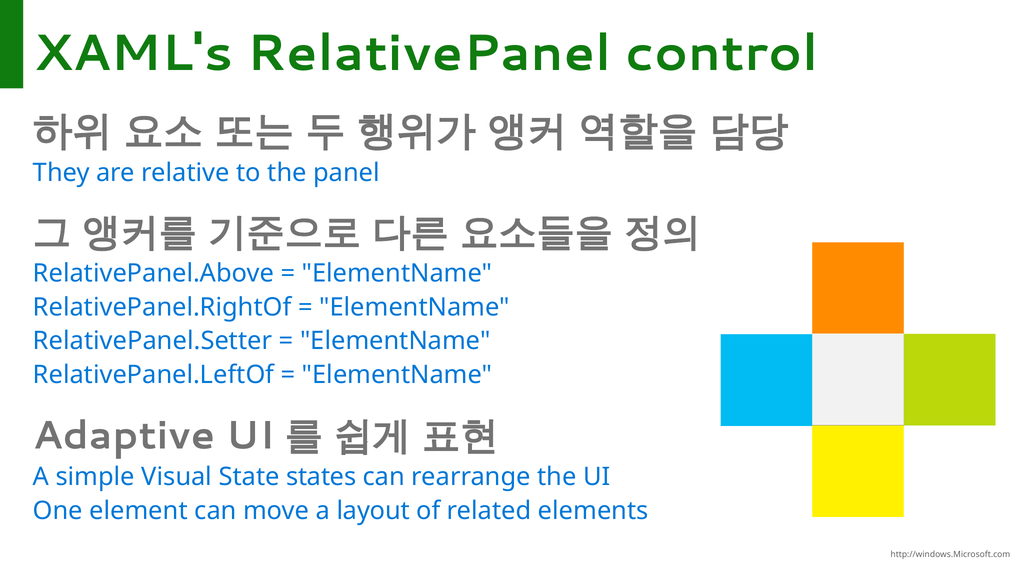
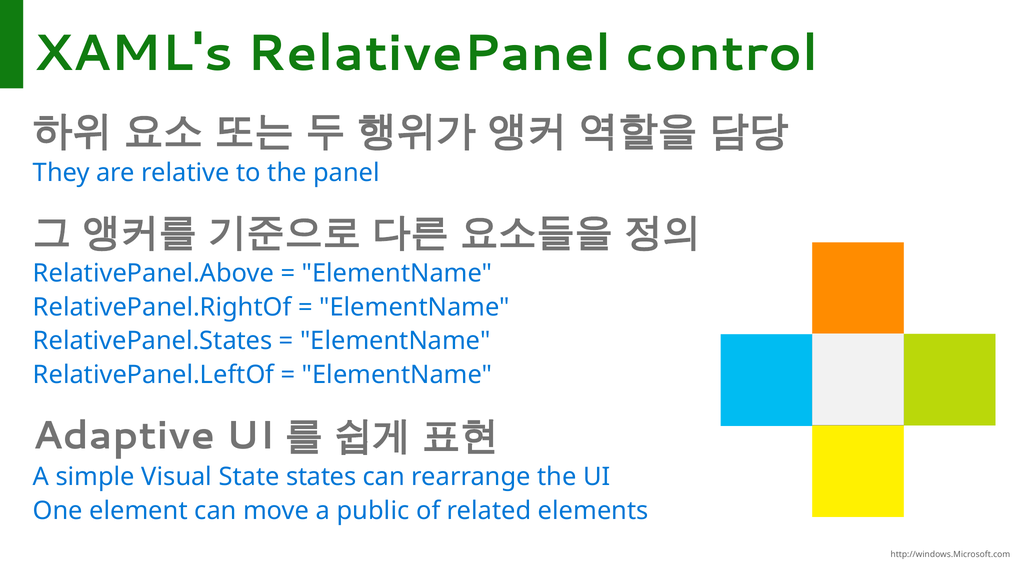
RelativePanel.Setter: RelativePanel.Setter -> RelativePanel.States (153, 341)
layout: layout -> public (373, 511)
